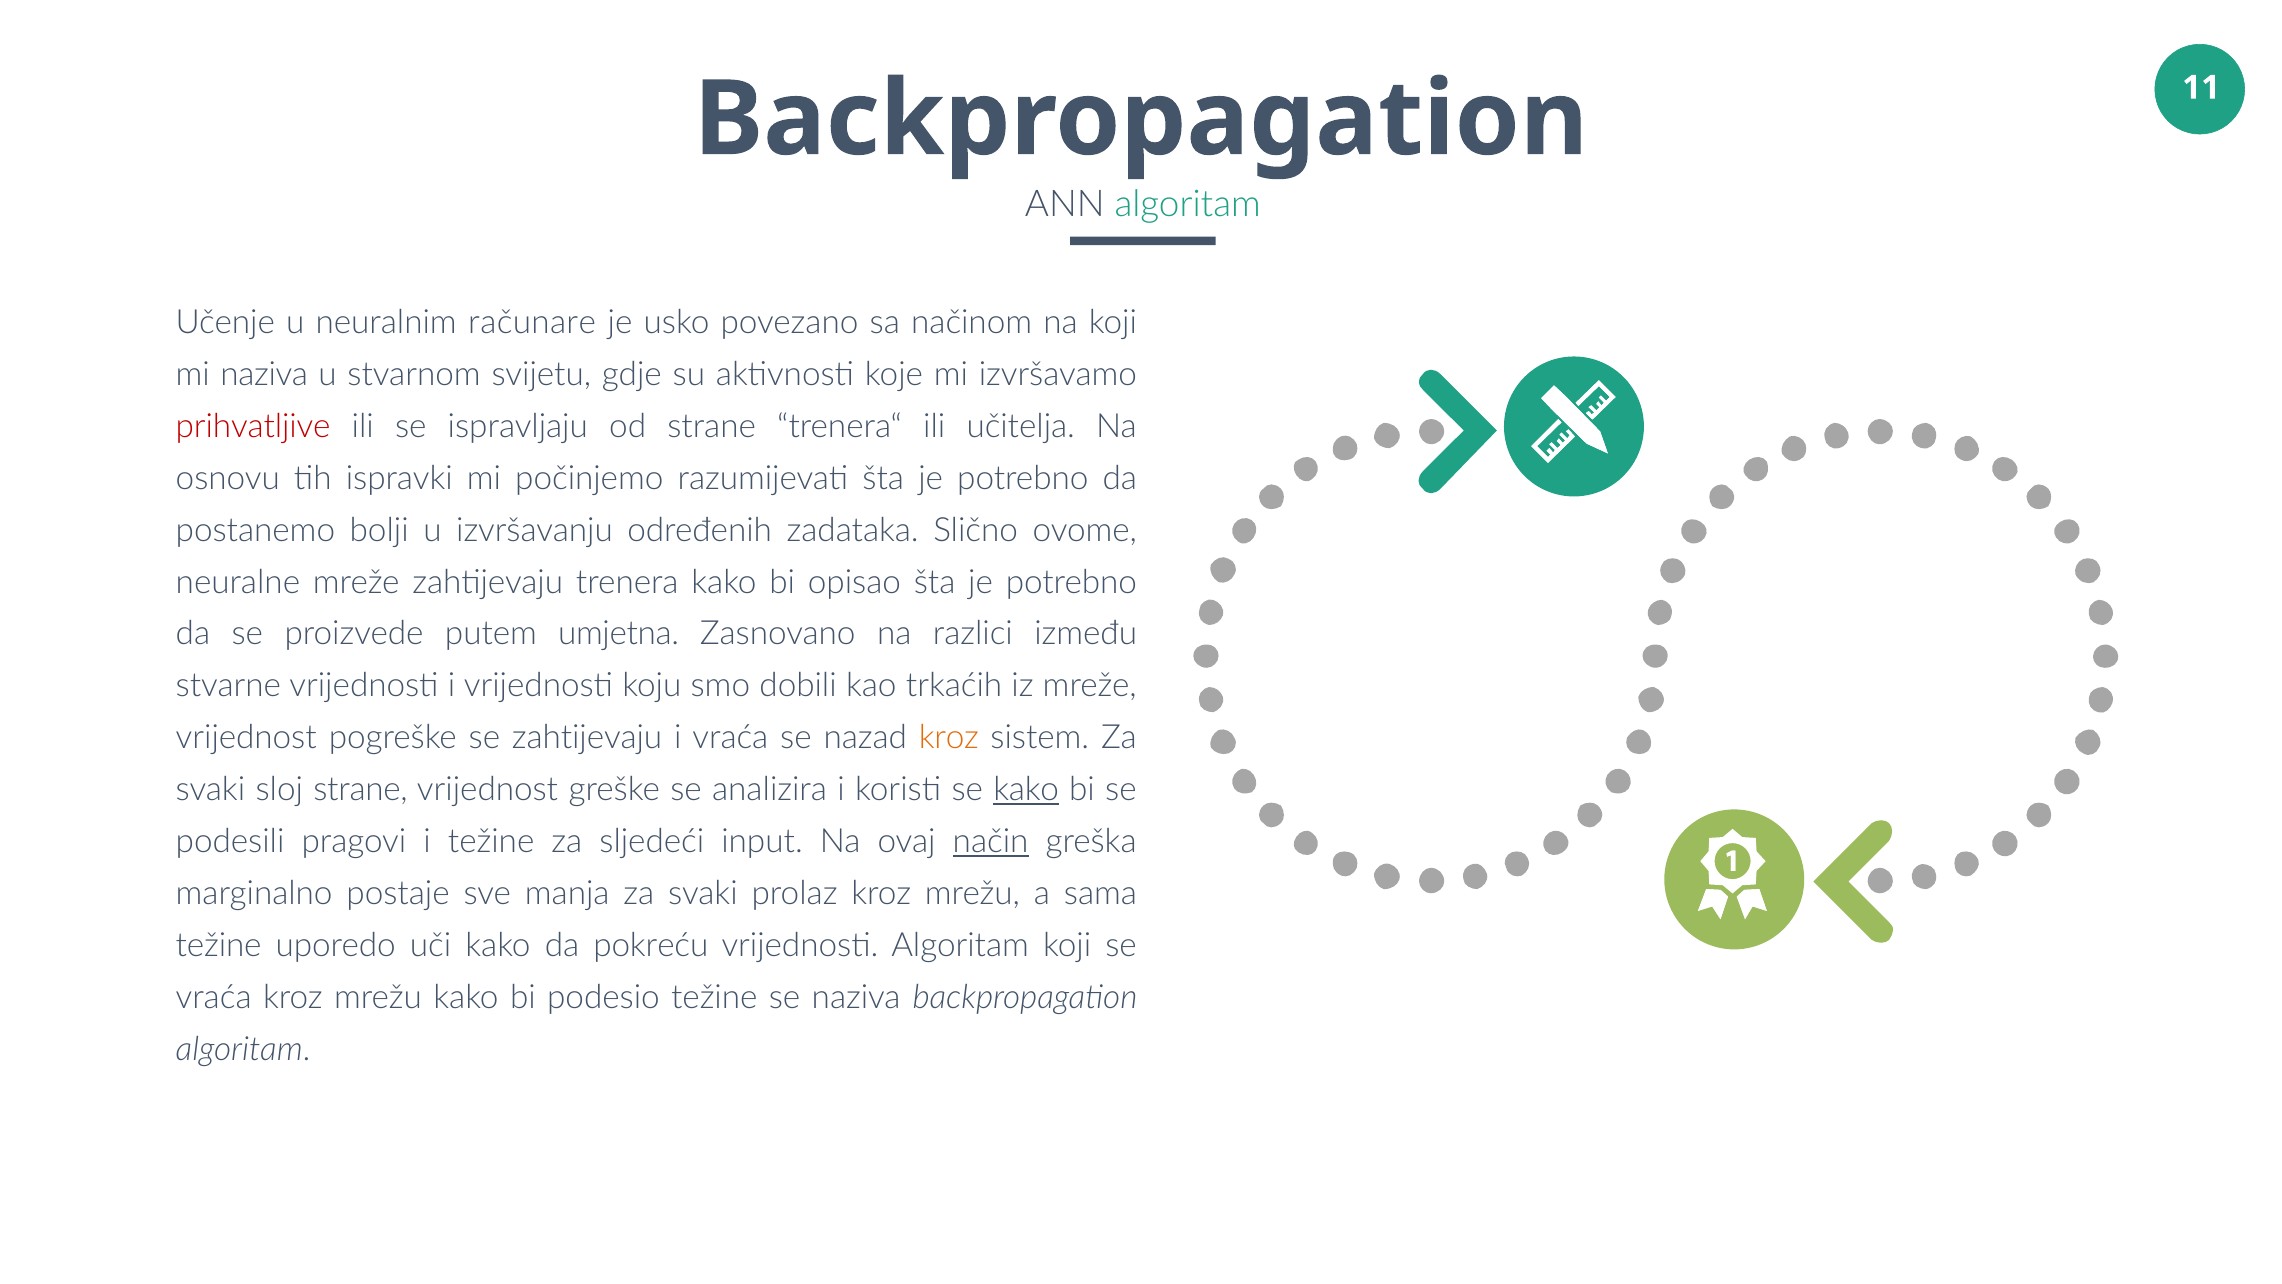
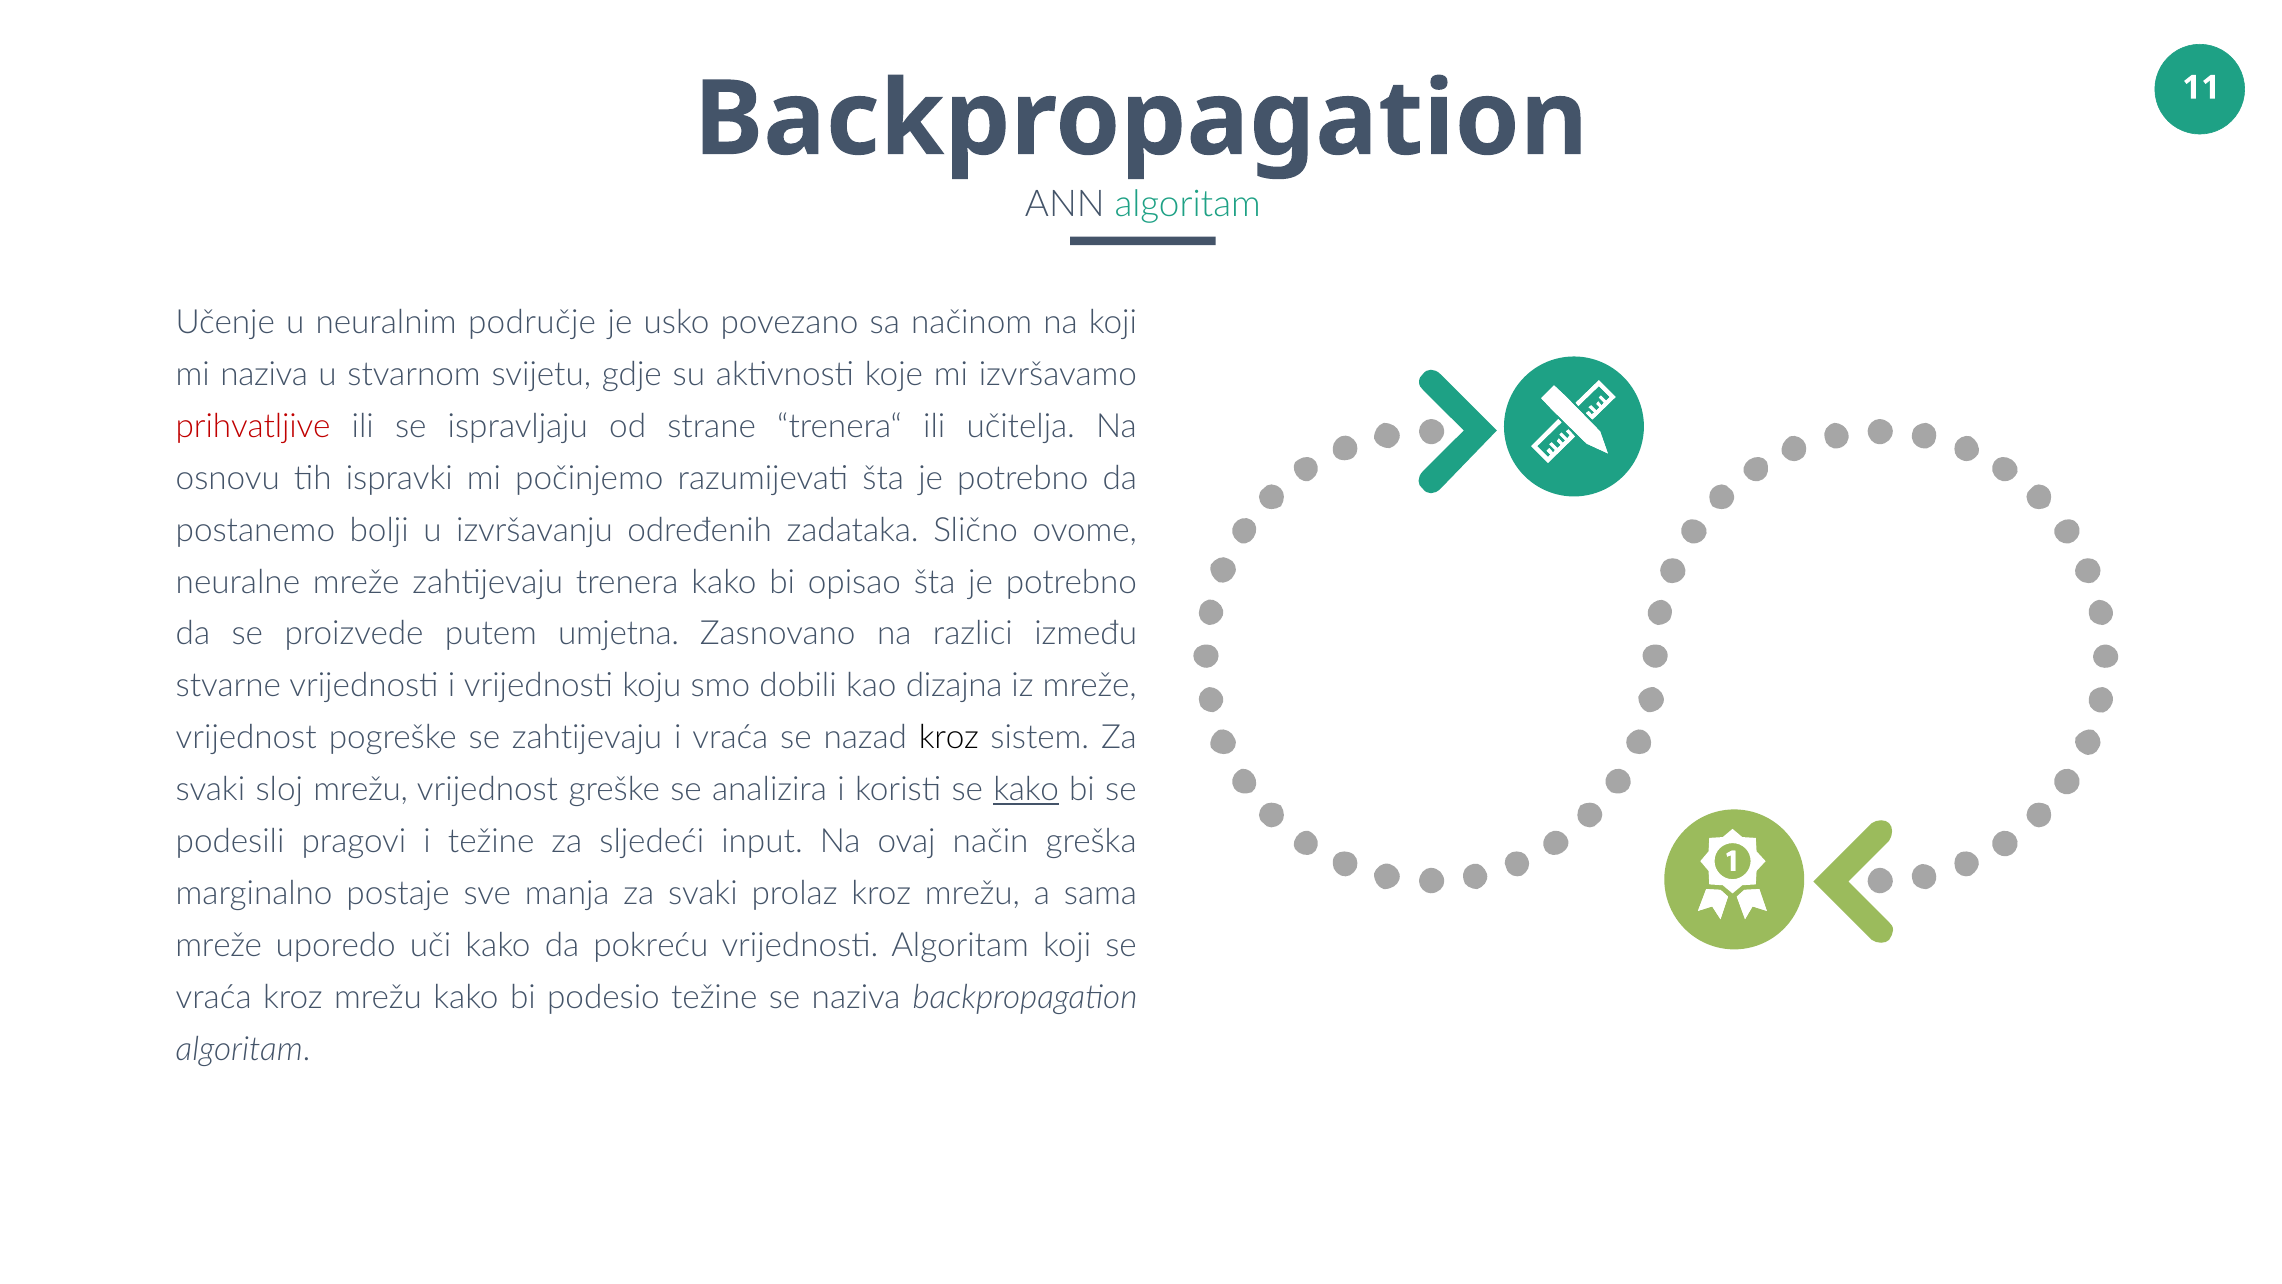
računare: računare -> područje (532, 322)
trkaćih: trkaćih -> dizajna (954, 686)
kroz colour: orange -> black (949, 738)
sloj strane: strane -> mrežu (361, 790)
način underline: present -> none (991, 842)
težine: težine -> mreže (219, 946)
